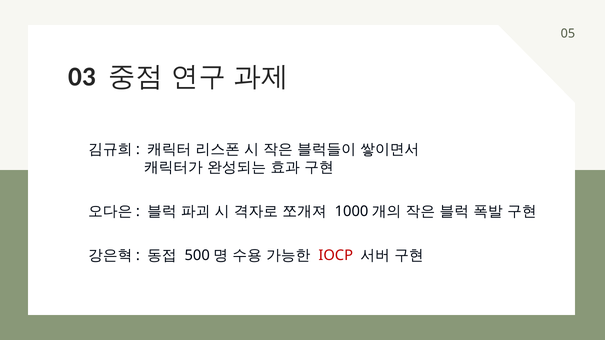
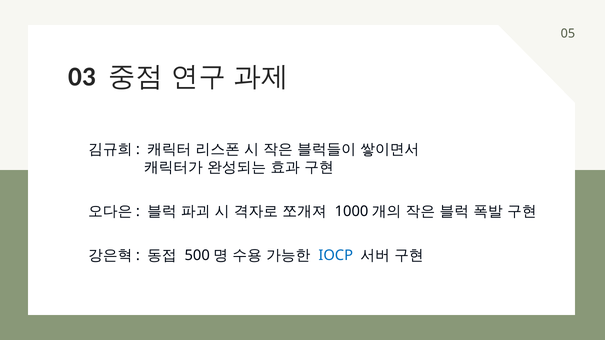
IOCP colour: red -> blue (336, 256)
